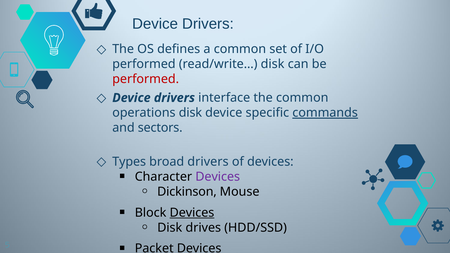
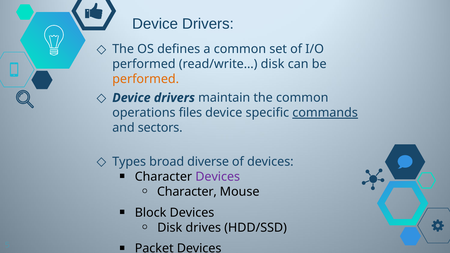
performed colour: red -> orange (146, 79)
drivers interface: interface -> maintain (224, 98)
operations disk: disk -> files (190, 113)
broad drivers: drivers -> diverse (208, 162)
Dickinson: Dickinson -> Character (187, 192)
Devices underline: present -> none (192, 213)
